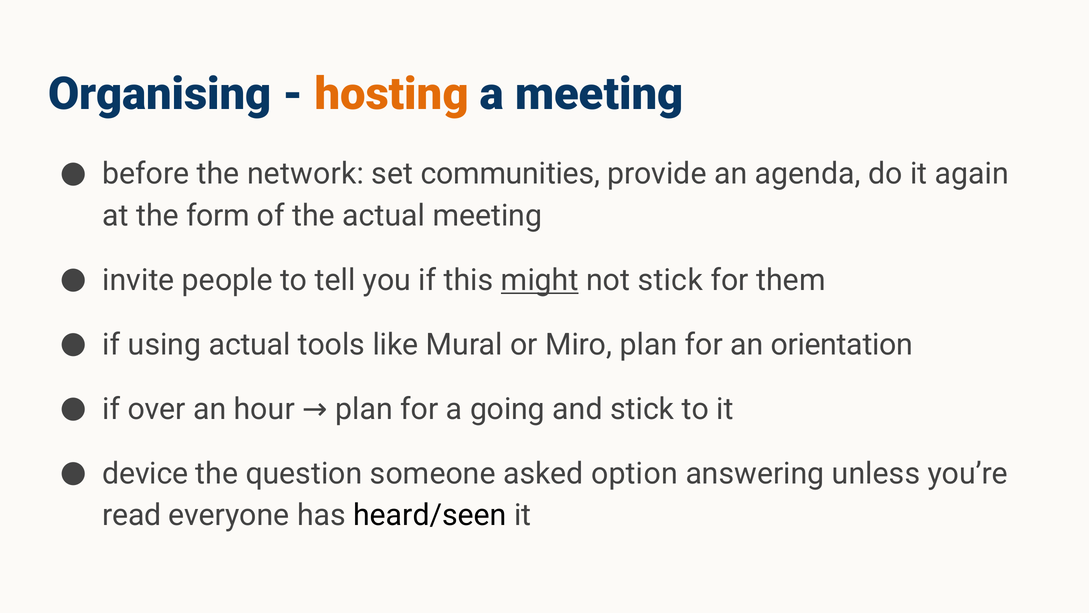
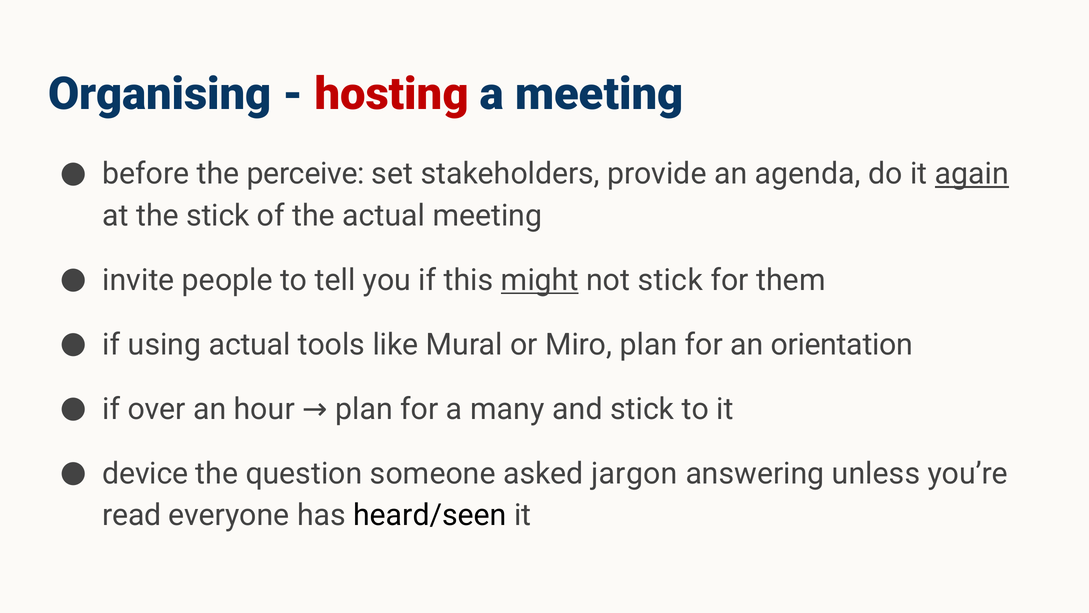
hosting colour: orange -> red (392, 94)
network: network -> perceive (306, 174)
communities: communities -> stakeholders (510, 174)
again underline: none -> present (972, 174)
the form: form -> stick (218, 216)
going: going -> many (507, 409)
option: option -> jargon (634, 473)
